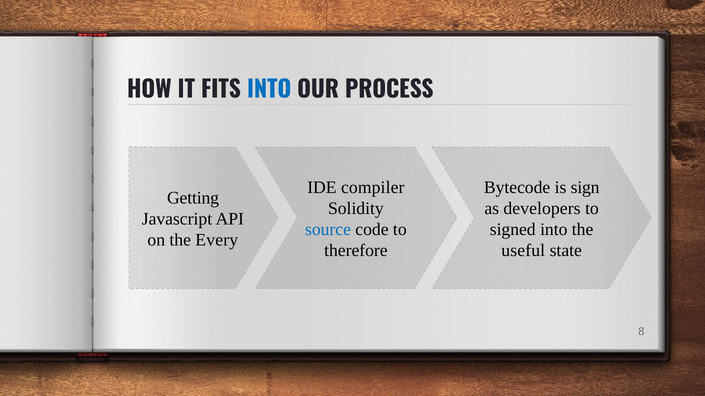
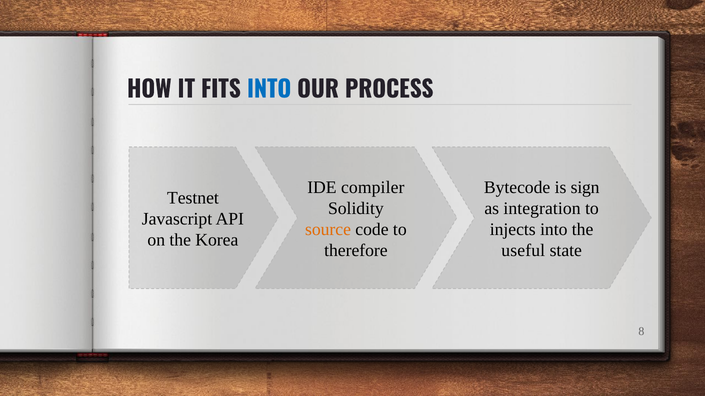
Getting: Getting -> Testnet (193, 198)
developers: developers -> integration (542, 209)
source colour: blue -> orange (328, 230)
signed: signed -> injects (513, 230)
Every: Every -> Korea (217, 240)
